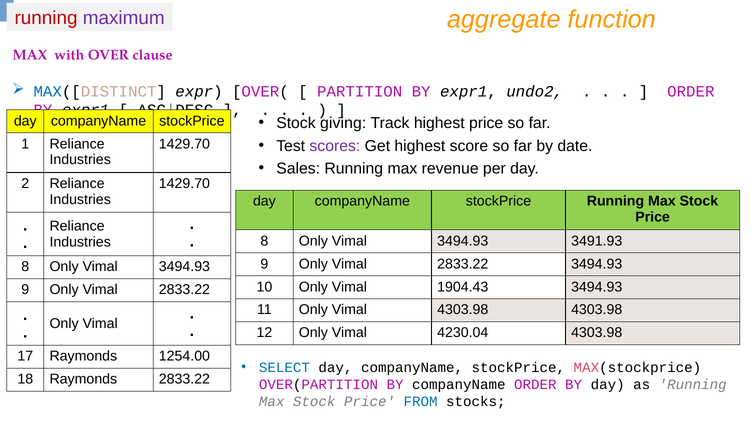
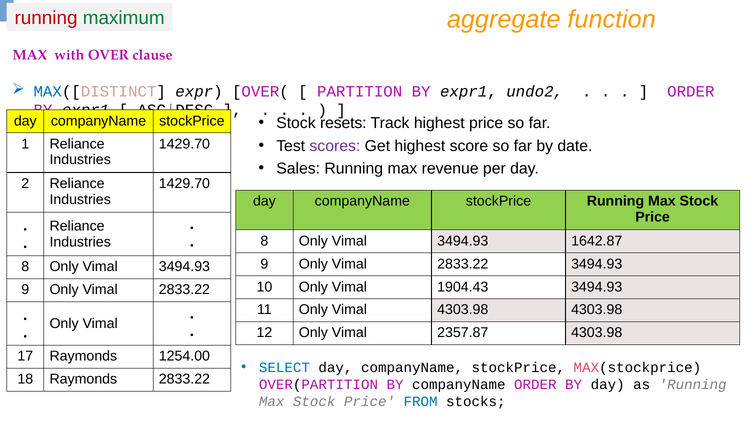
maximum colour: purple -> green (124, 18)
giving: giving -> resets (343, 123)
3491.93: 3491.93 -> 1642.87 (597, 241)
4230.04: 4230.04 -> 2357.87 (463, 333)
